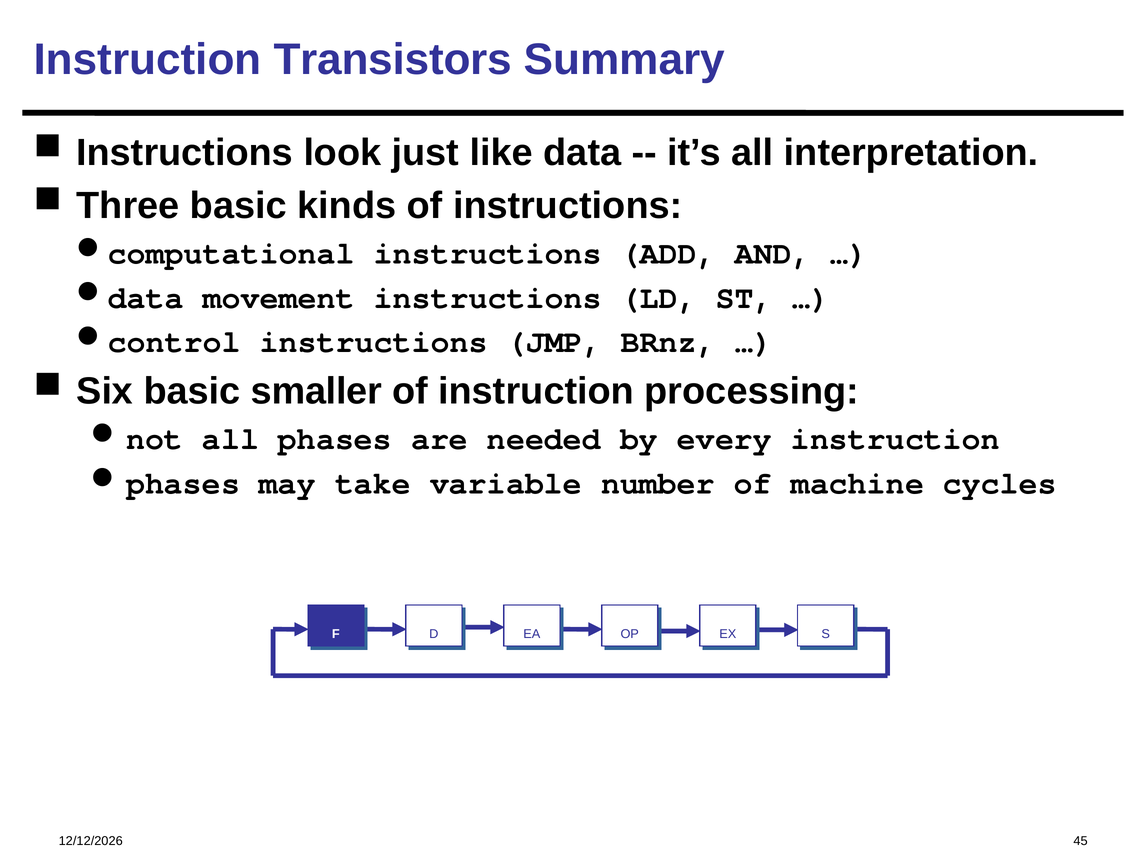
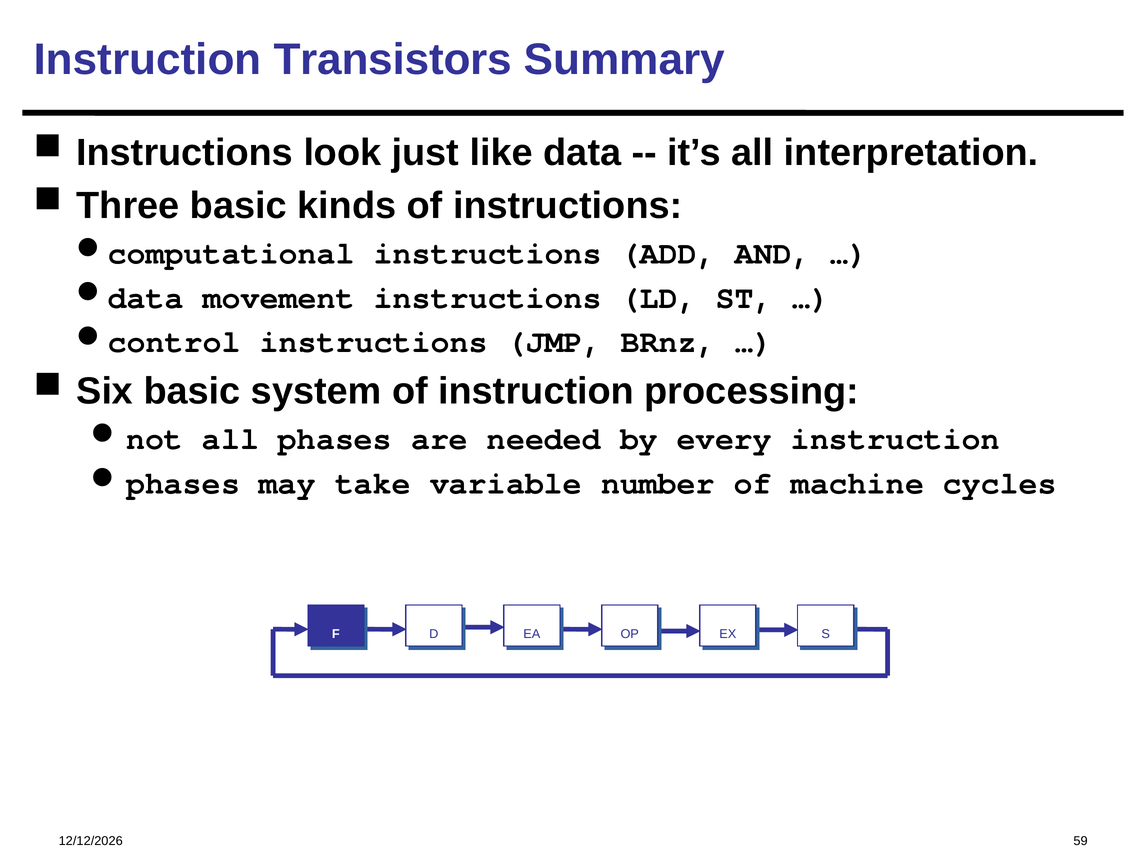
smaller: smaller -> system (316, 392)
45: 45 -> 59 (1081, 842)
